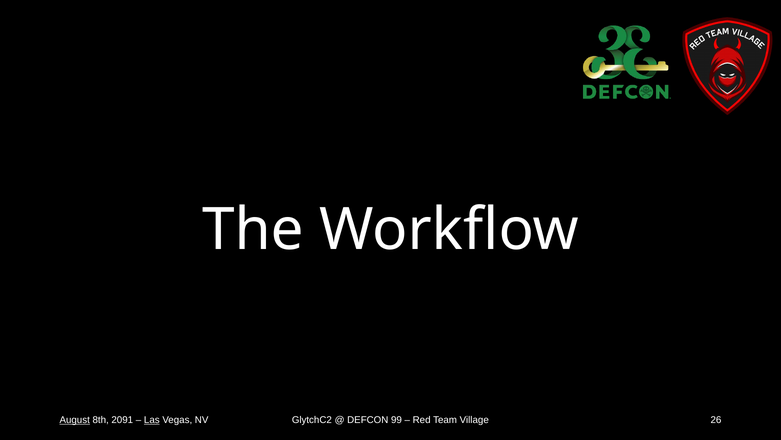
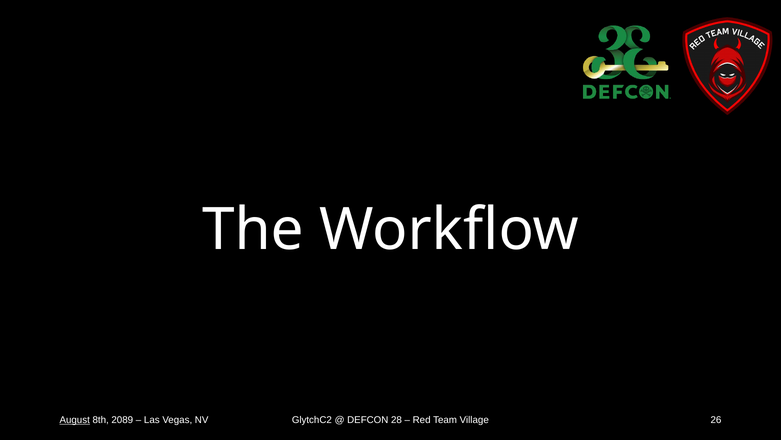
2091: 2091 -> 2089 (122, 420)
Las underline: present -> none (152, 420)
99: 99 -> 28 (396, 420)
